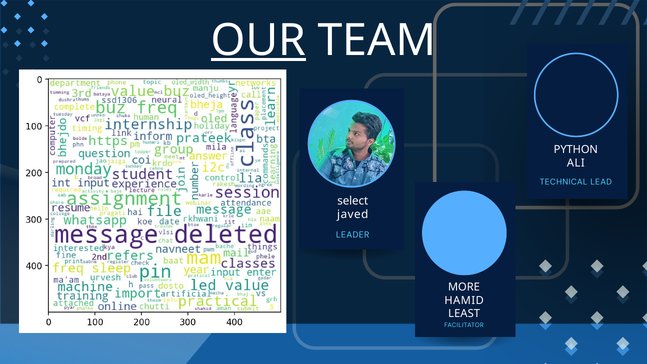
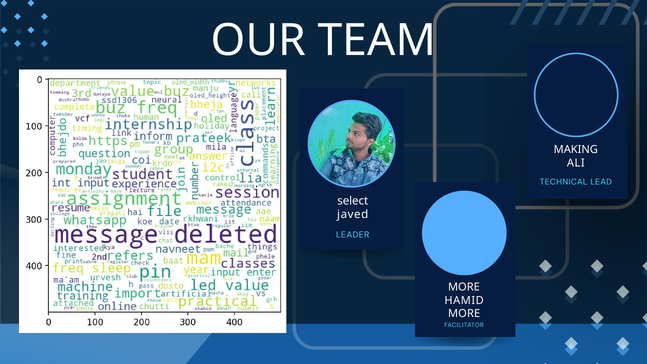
OUR underline: present -> none (258, 40)
PYTHON: PYTHON -> MAKING (576, 150)
LEAST: LEAST -> MORE (464, 314)
